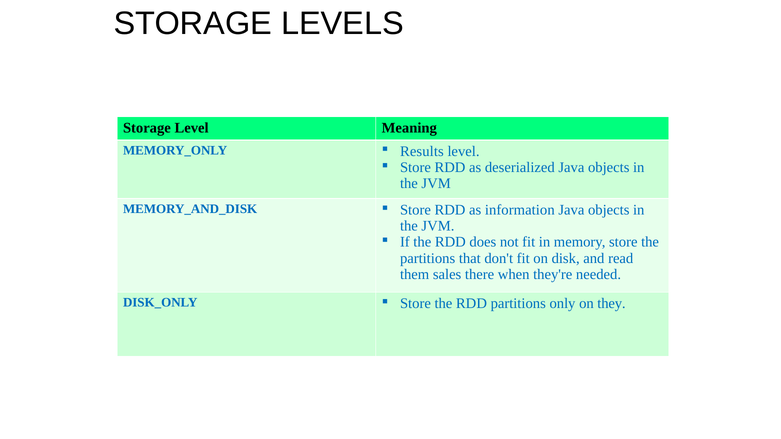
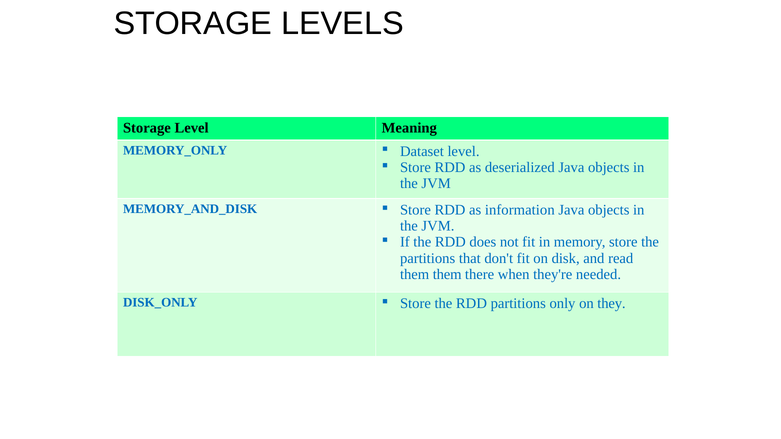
Results: Results -> Dataset (422, 151)
them sales: sales -> them (447, 275)
